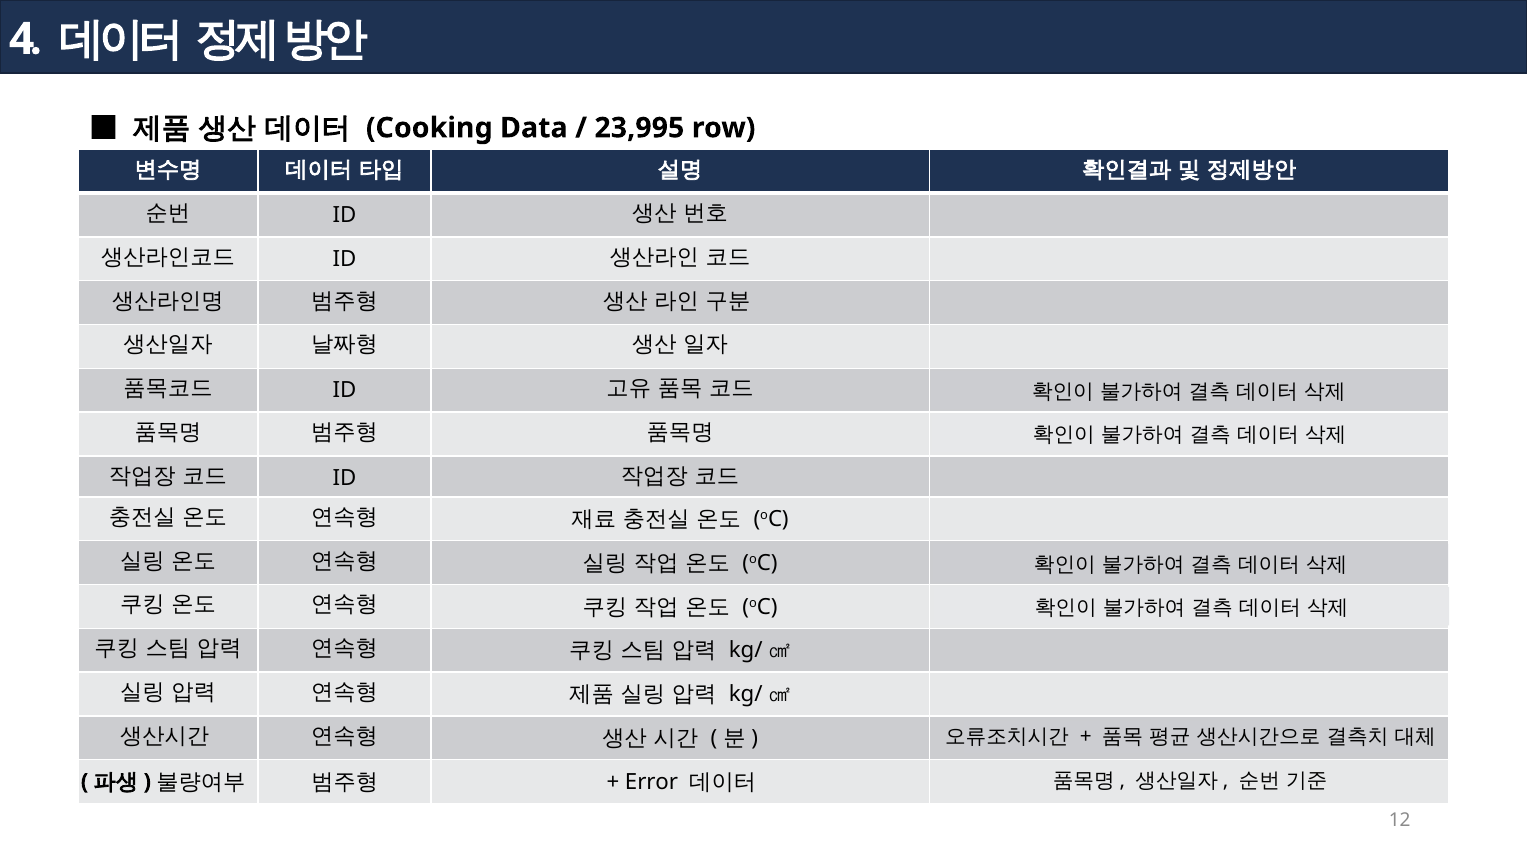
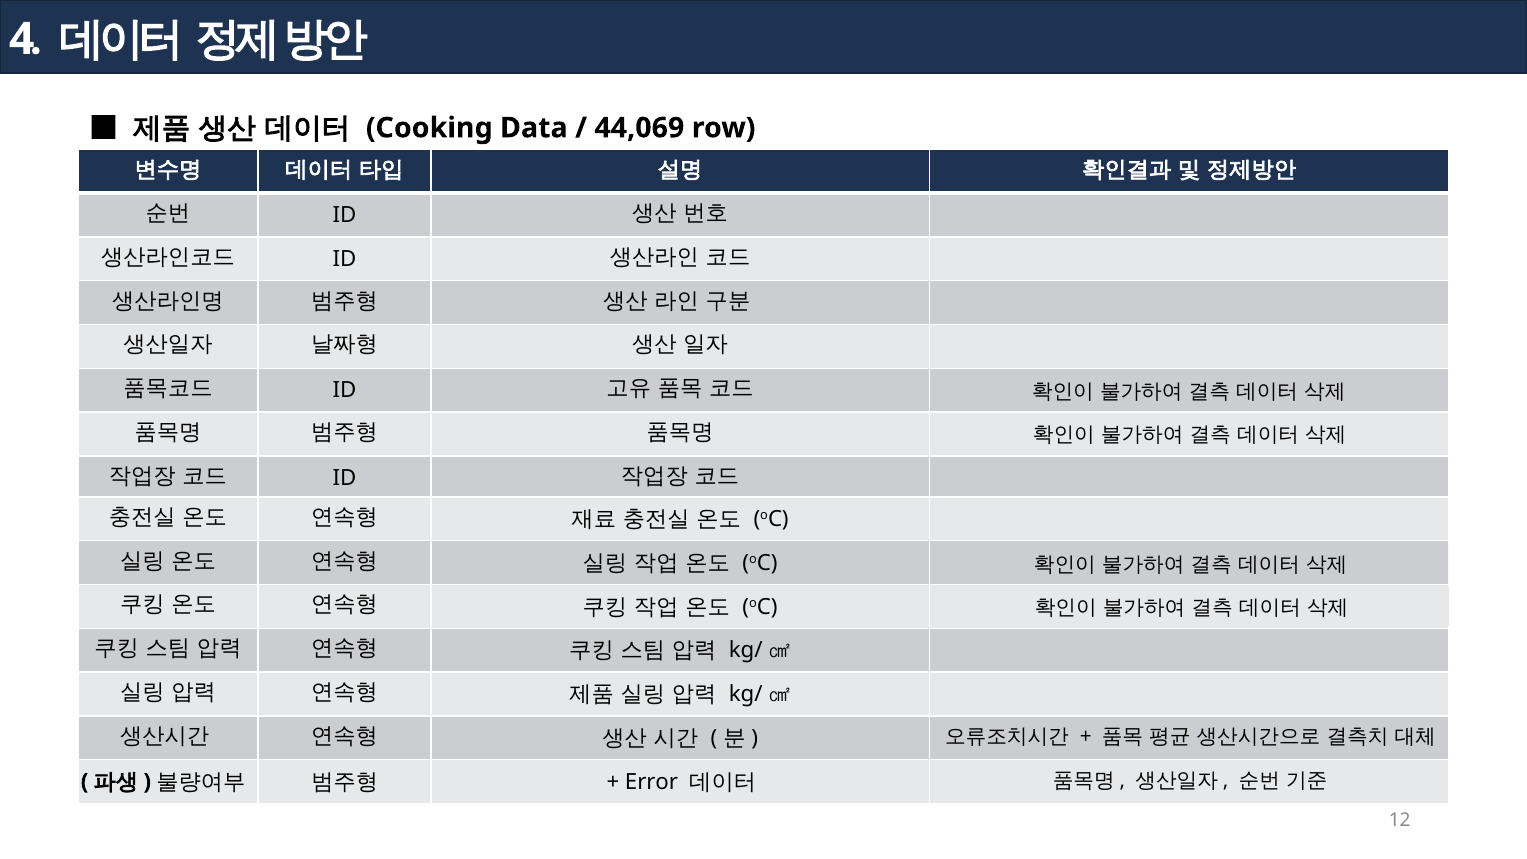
23,995: 23,995 -> 44,069 (639, 128)
